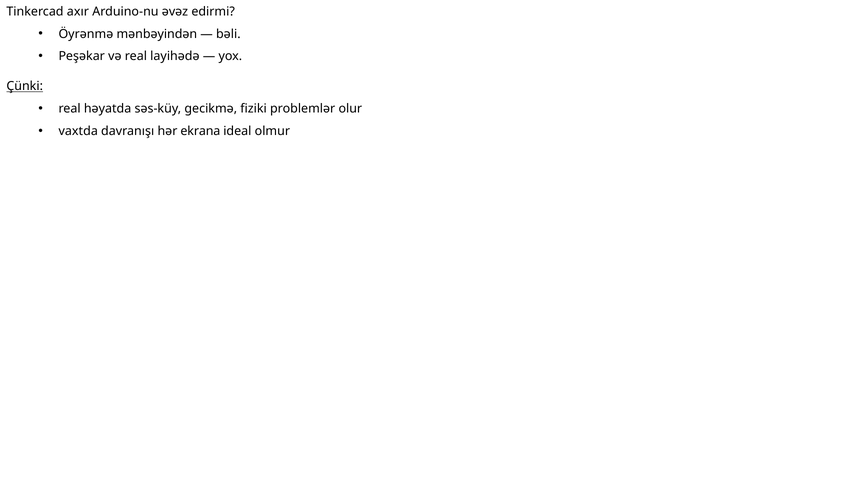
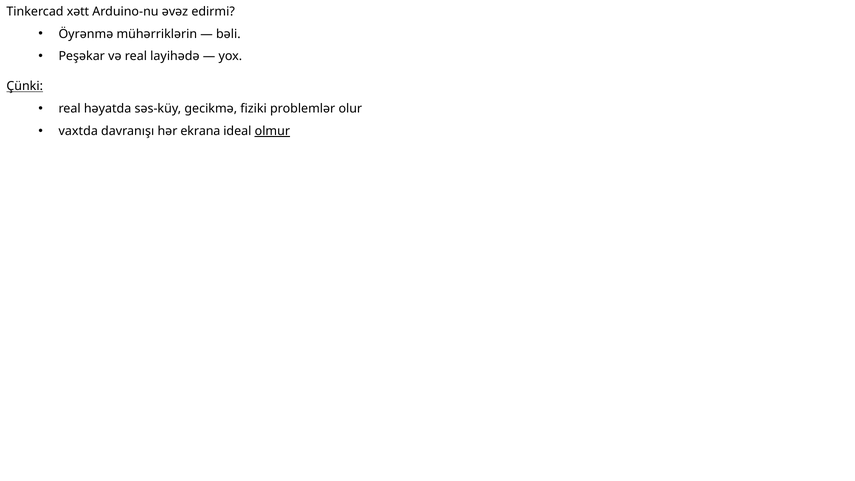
axır: axır -> xətt (78, 11)
mənbəyindən: mənbəyindən -> mühərriklərin (157, 34)
olmur underline: none -> present (272, 131)
